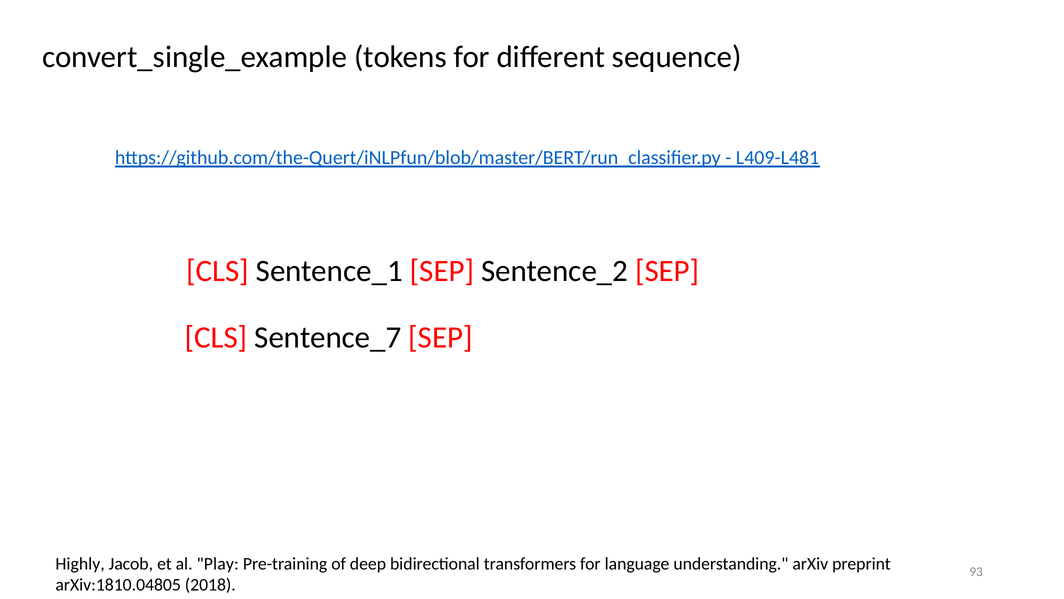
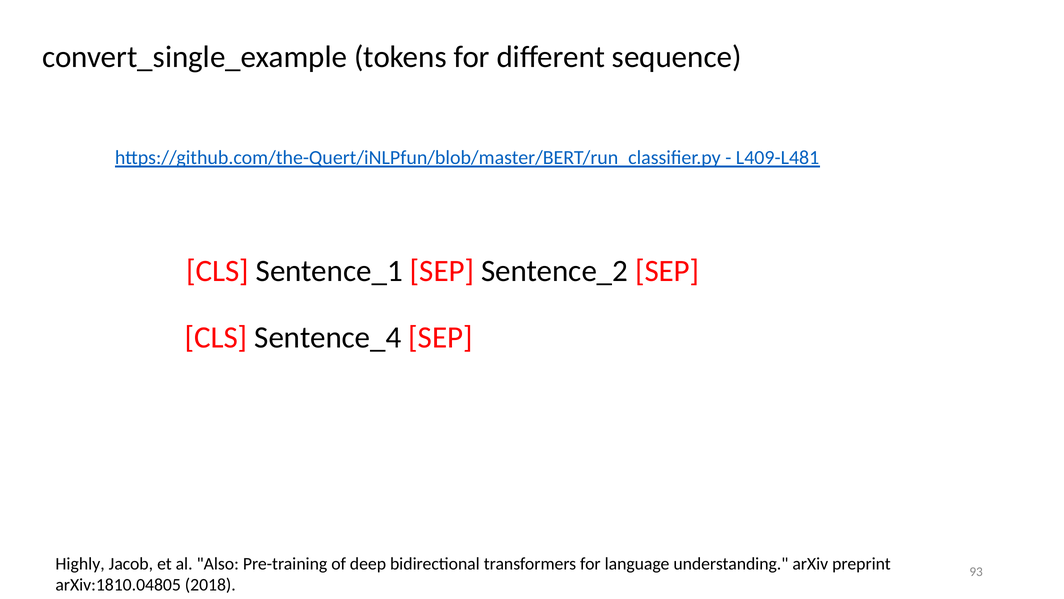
Sentence_7: Sentence_7 -> Sentence_4 (328, 337)
Play: Play -> Also (218, 563)
